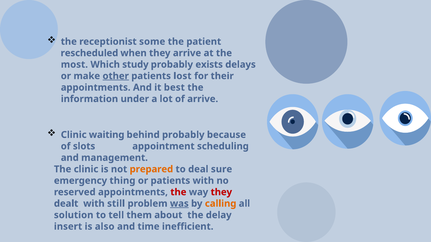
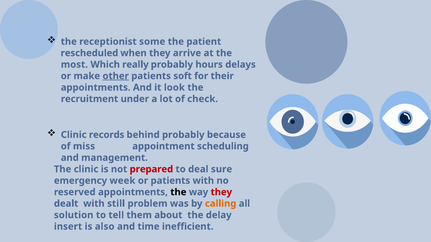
study: study -> really (135, 65)
exists: exists -> hours (209, 65)
lost: lost -> soft (183, 76)
best: best -> look (174, 88)
information: information -> recruitment (89, 99)
of arrive: arrive -> check (203, 99)
waiting: waiting -> records (107, 135)
slots: slots -> miss (84, 146)
prepared colour: orange -> red (151, 169)
thing: thing -> week (122, 181)
the colour: red -> black (178, 192)
was underline: present -> none (179, 204)
